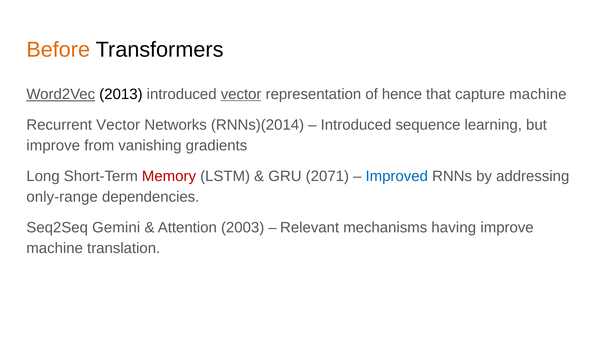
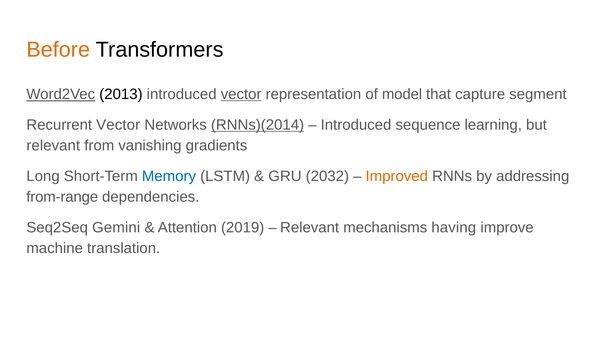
hence: hence -> model (402, 94)
capture machine: machine -> segment (538, 94)
RNNs)(2014 underline: none -> present (258, 125)
improve: improve -> relevant (53, 145)
Memory colour: red -> blue (169, 176)
2071: 2071 -> 2032 (327, 176)
Improved colour: blue -> orange (397, 176)
only-range: only-range -> from-range (62, 197)
2003: 2003 -> 2019 (243, 227)
